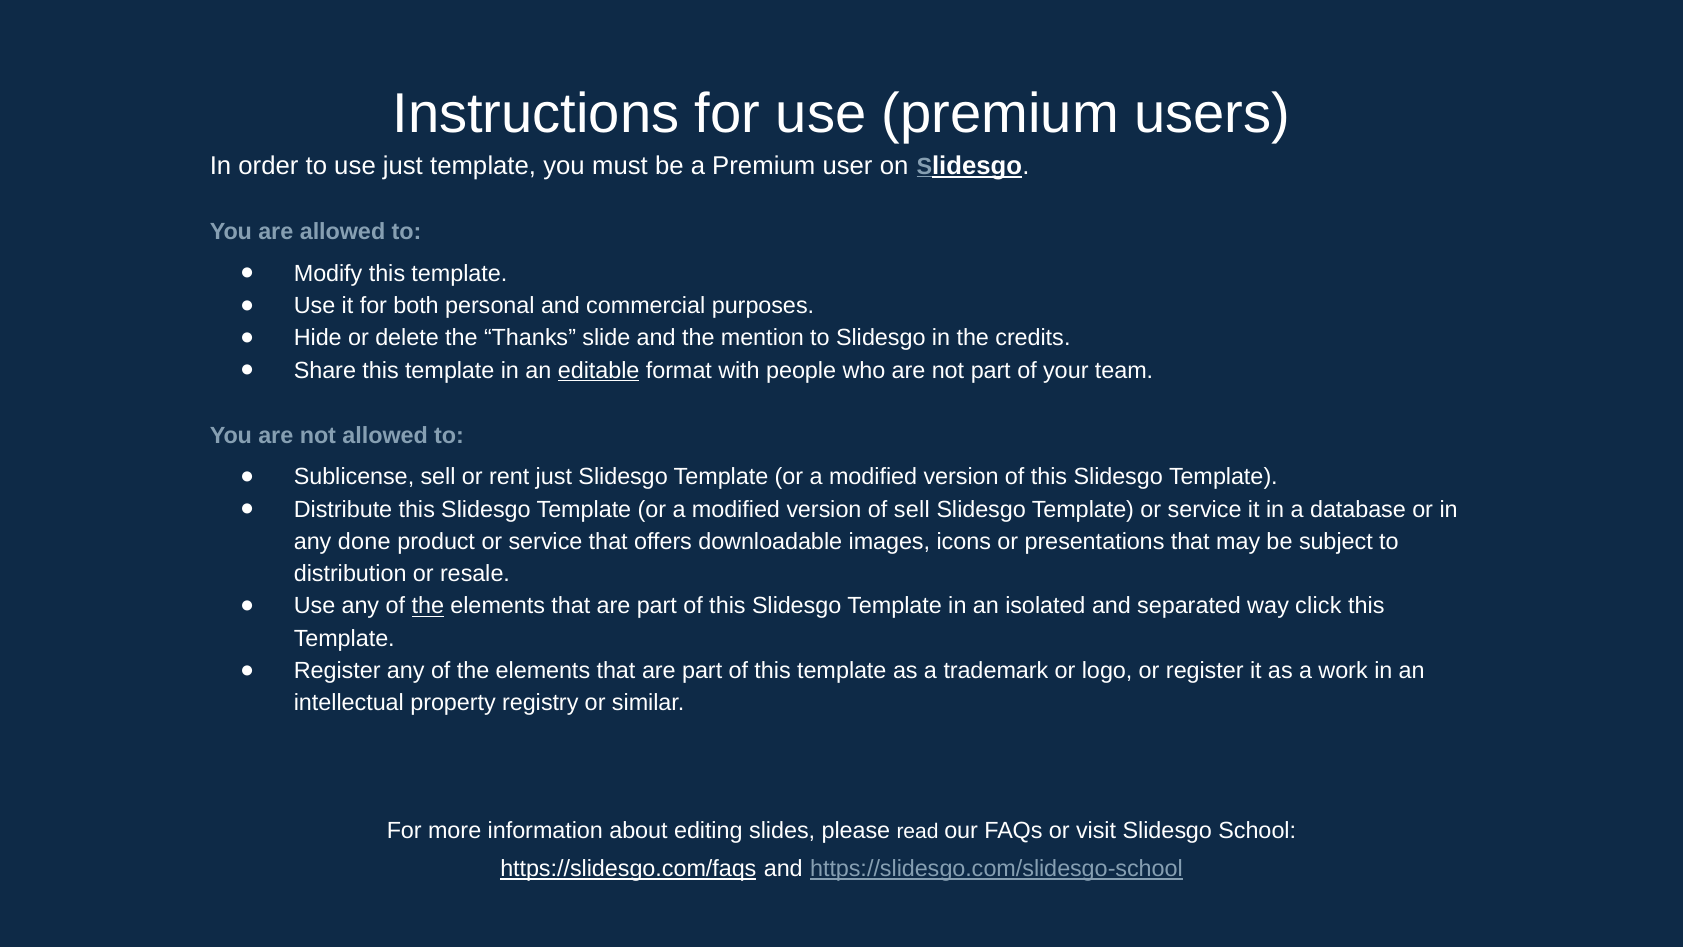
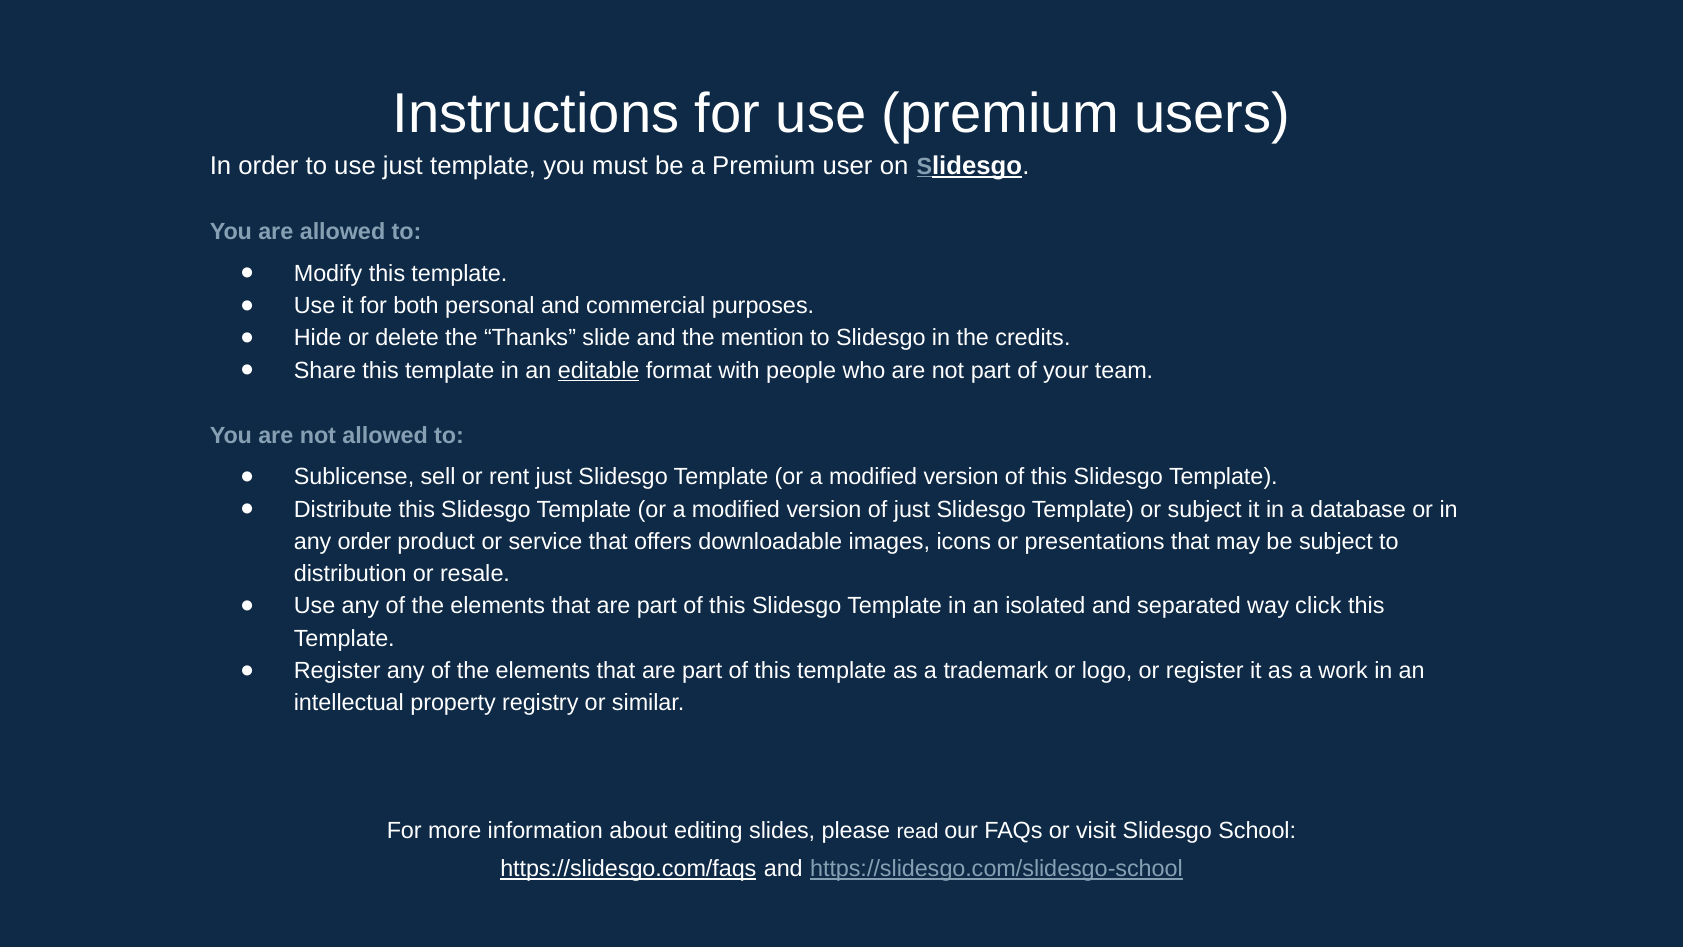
of sell: sell -> just (912, 509)
Template or service: service -> subject (1205, 509)
any done: done -> order (364, 541)
the underline: present -> none (428, 606)
